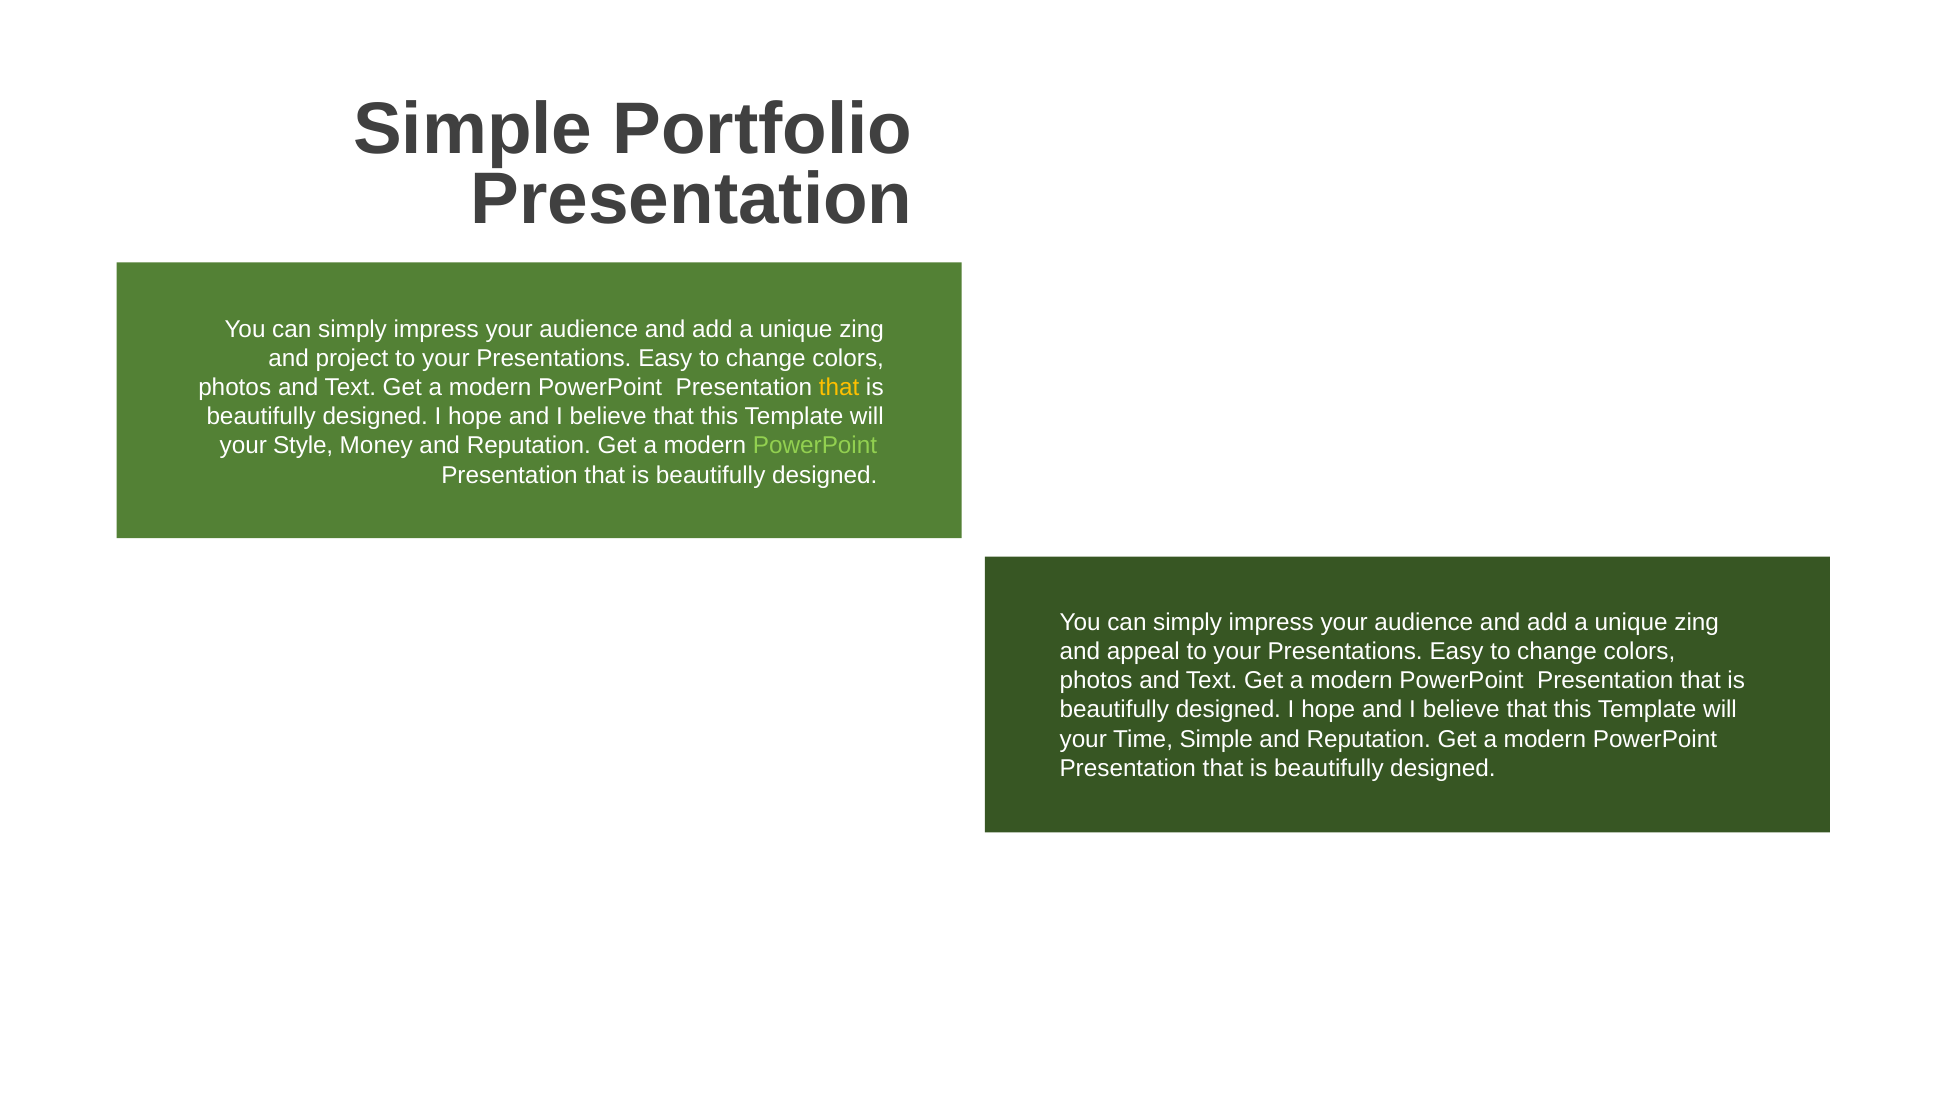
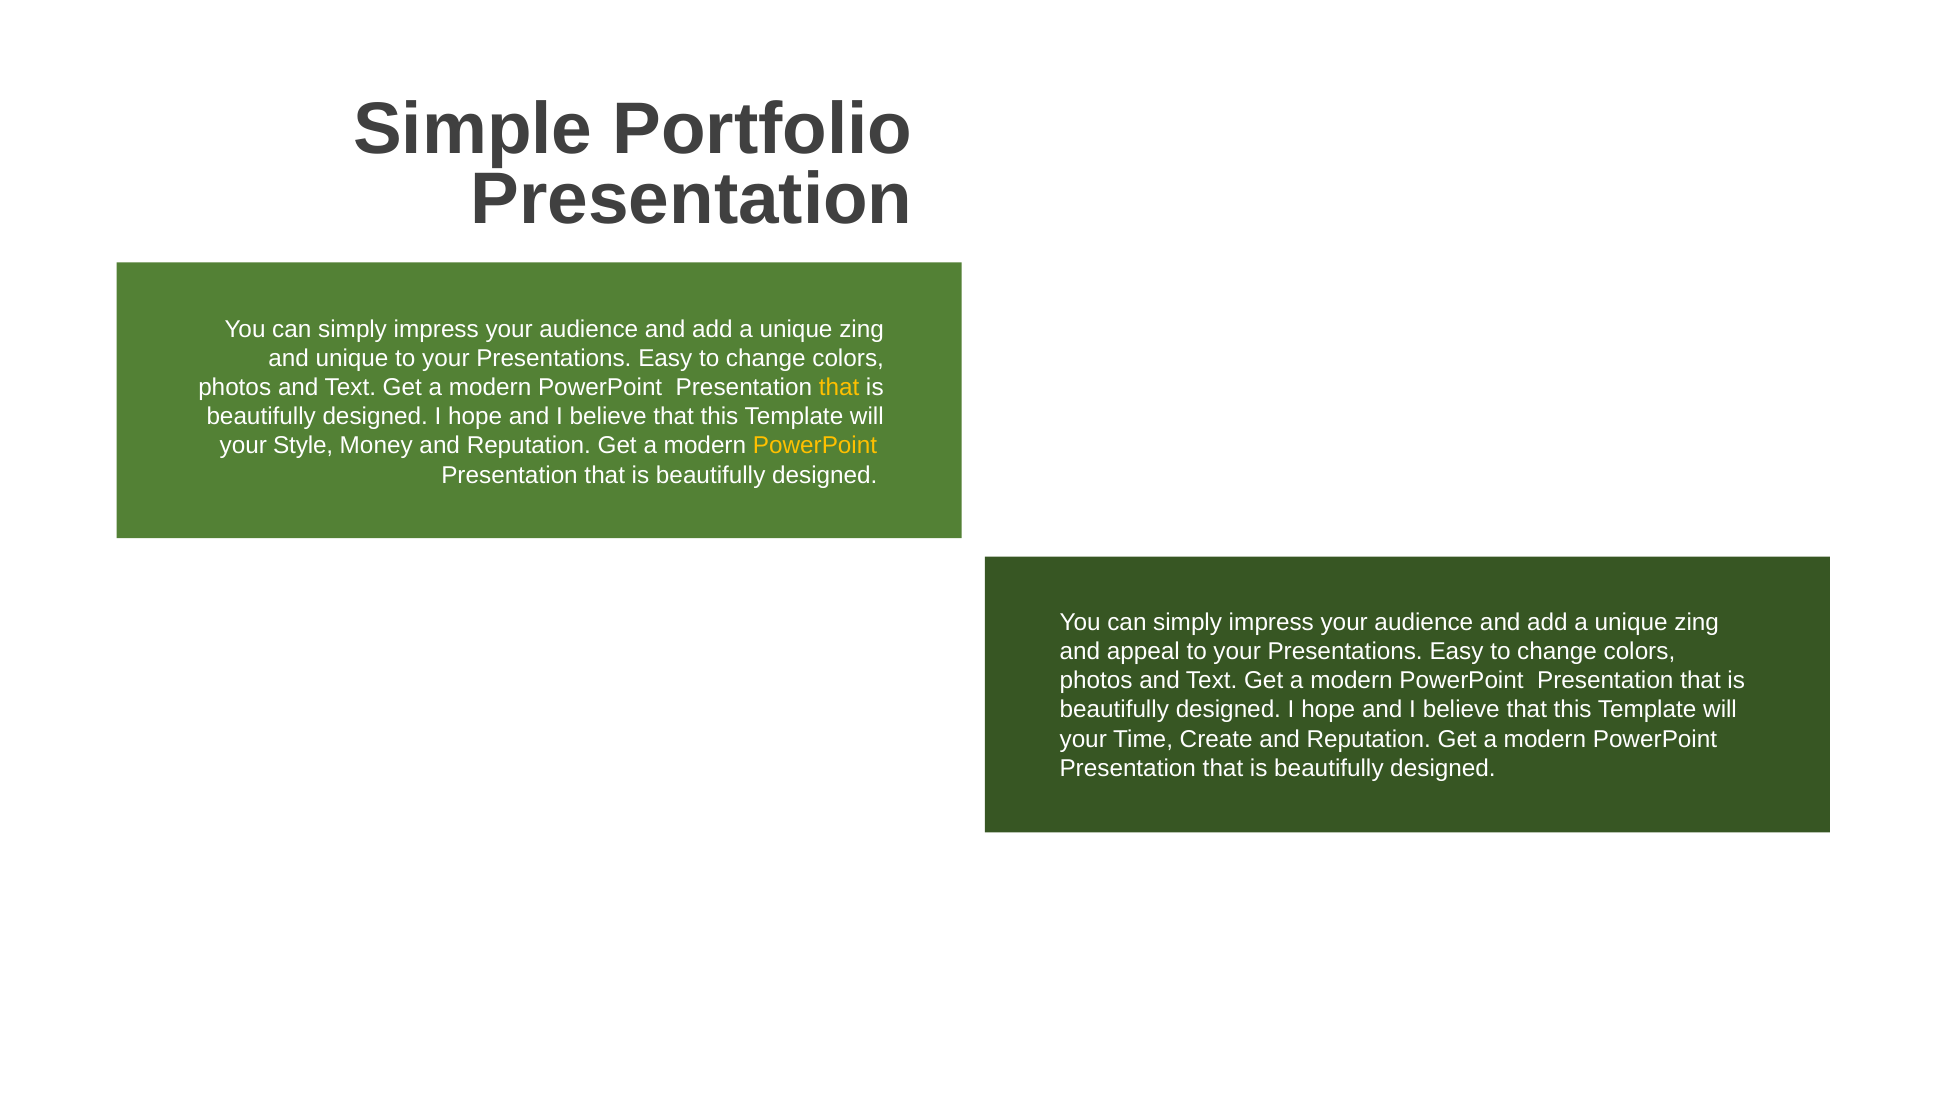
and project: project -> unique (352, 358)
PowerPoint colour: light green -> yellow (815, 446)
Time Simple: Simple -> Create (1216, 739)
